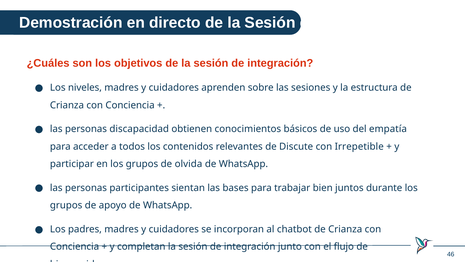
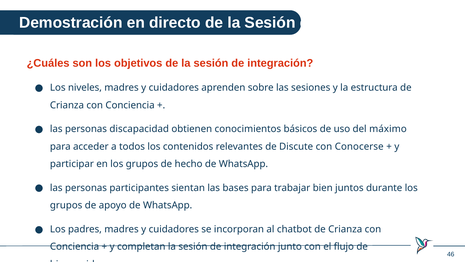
empatía: empatía -> máximo (388, 129)
Irrepetible: Irrepetible -> Conocerse (359, 146)
olvida: olvida -> hecho (189, 164)
